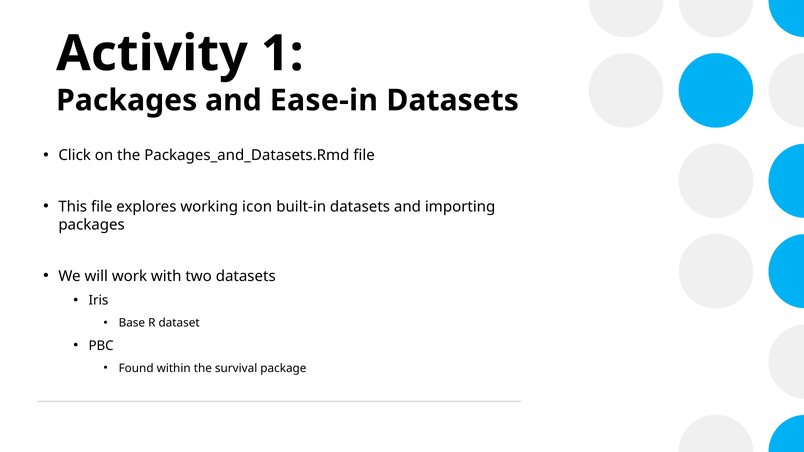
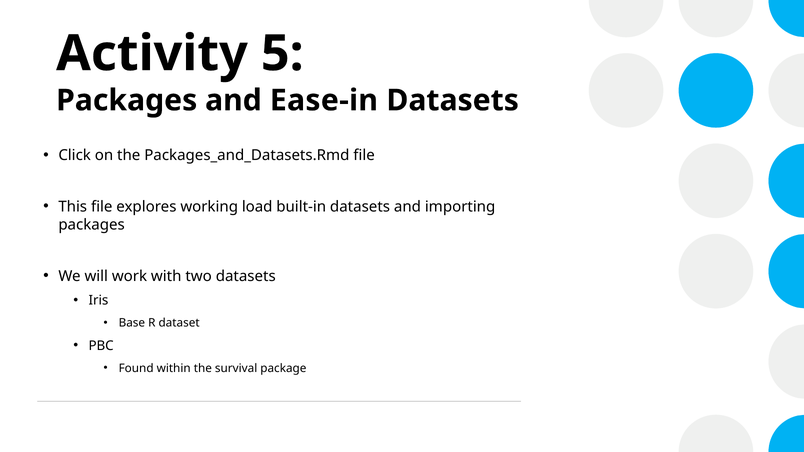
1: 1 -> 5 (282, 54)
icon: icon -> load (257, 207)
